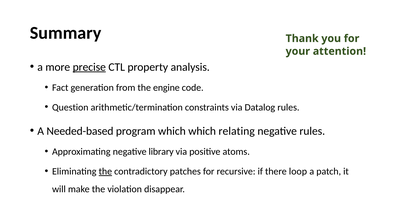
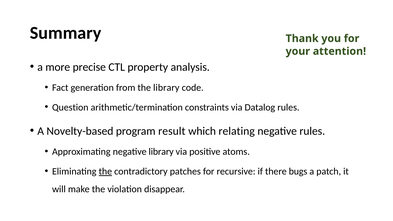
precise underline: present -> none (89, 67)
the engine: engine -> library (166, 88)
Needed-based: Needed-based -> Novelty-based (80, 131)
program which: which -> result (172, 131)
loop: loop -> bugs (298, 171)
